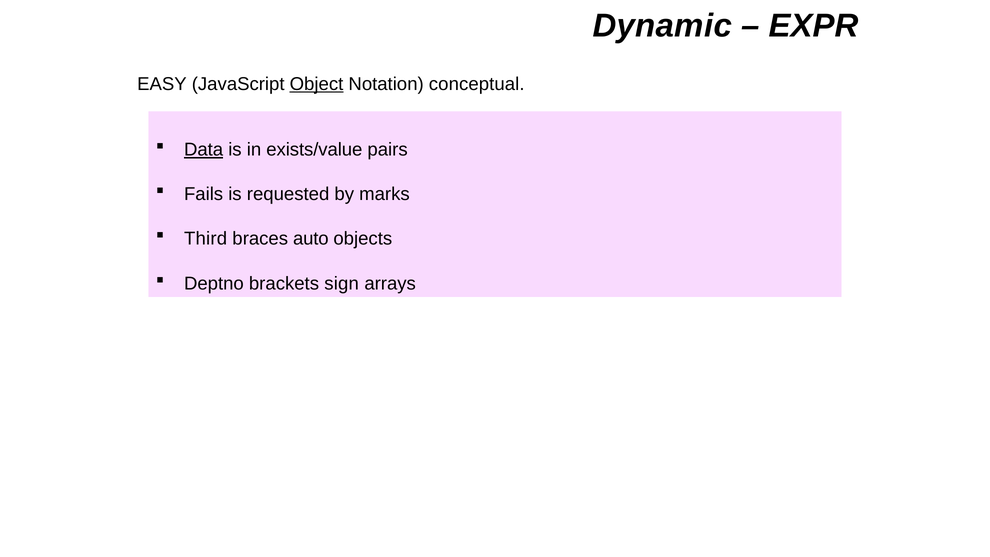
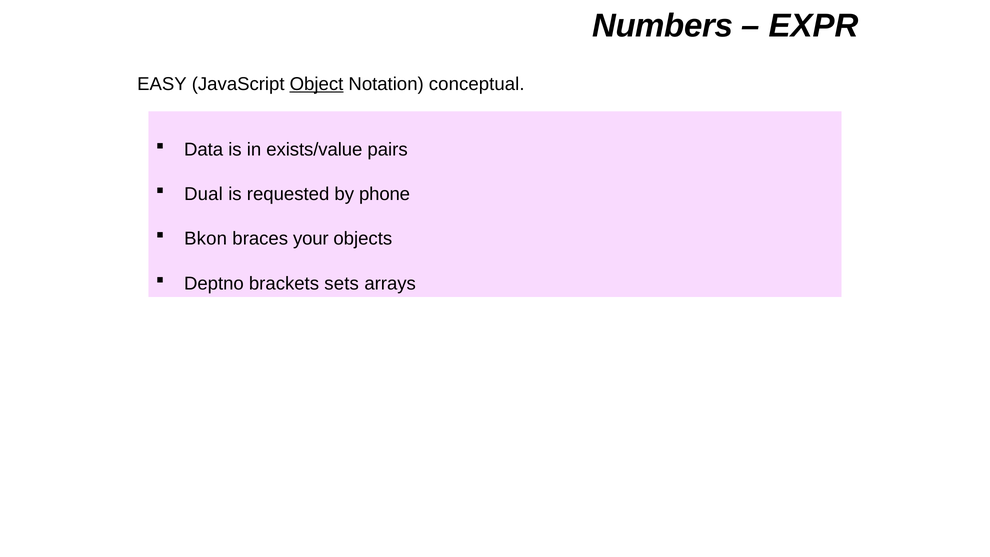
Dynamic: Dynamic -> Numbers (663, 26)
Data underline: present -> none (204, 150)
Fails: Fails -> Dual (203, 194)
marks: marks -> phone (385, 194)
Third: Third -> Bkon (206, 239)
auto: auto -> your (311, 239)
sign: sign -> sets (342, 283)
